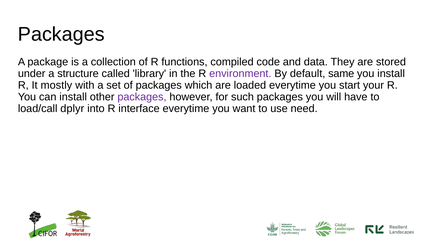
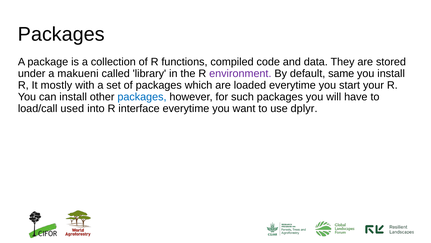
structure: structure -> makueni (78, 73)
packages colour: purple -> blue (142, 97)
dplyr: dplyr -> used (72, 108)
need: need -> dplyr (304, 108)
